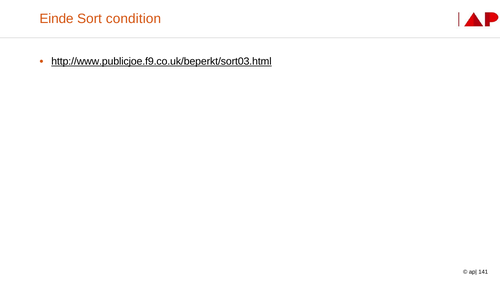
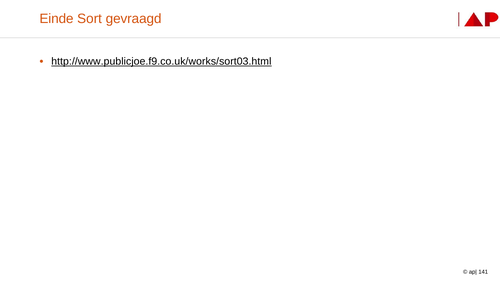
condition: condition -> gevraagd (134, 19)
http://www.publicjoe.f9.co.uk/beperkt/sort03.html: http://www.publicjoe.f9.co.uk/beperkt/sort03.html -> http://www.publicjoe.f9.co.uk/works/sort03.html (161, 61)
